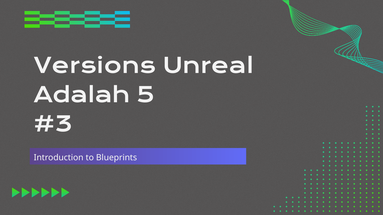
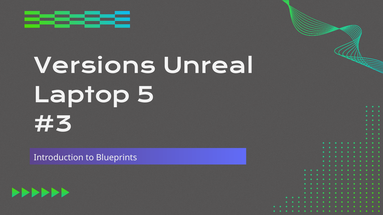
Adalah: Adalah -> Laptop (82, 96)
